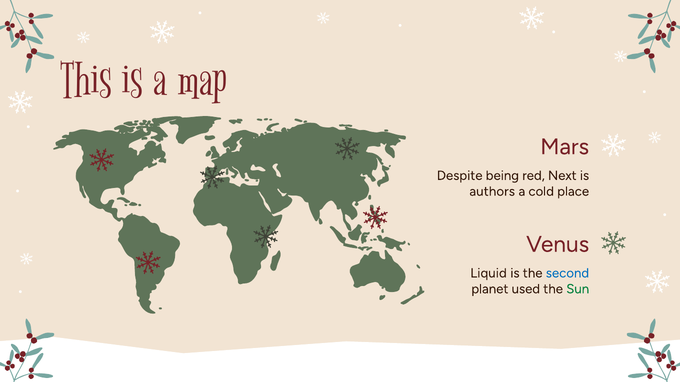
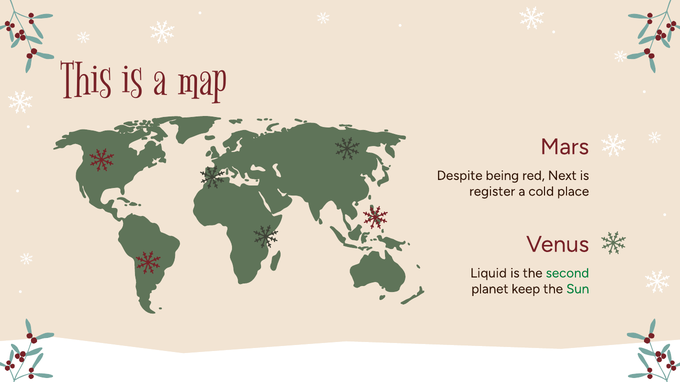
authors: authors -> register (492, 192)
second colour: blue -> green (567, 273)
used: used -> keep (526, 289)
